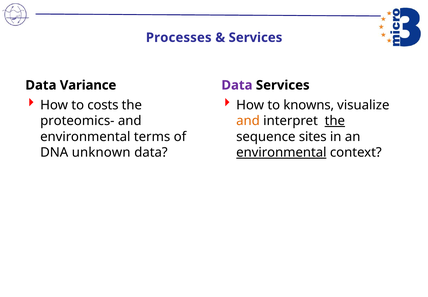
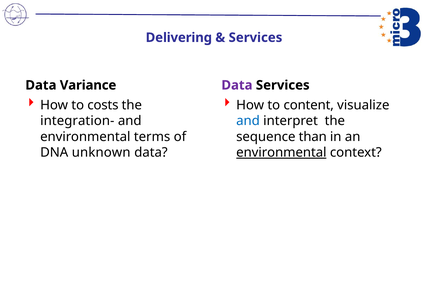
Processes: Processes -> Delivering (179, 37)
knowns: knowns -> content (309, 105)
proteomics-: proteomics- -> integration- (77, 121)
and colour: orange -> blue (248, 121)
the underline: present -> none (335, 121)
sites: sites -> than (313, 136)
